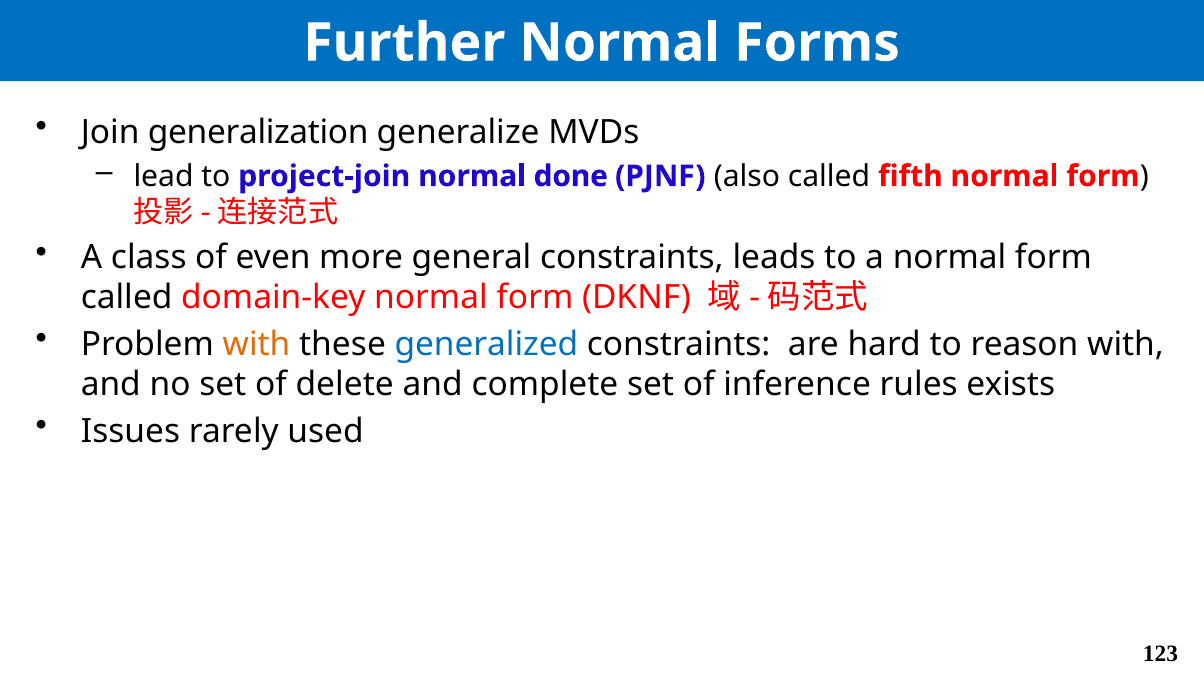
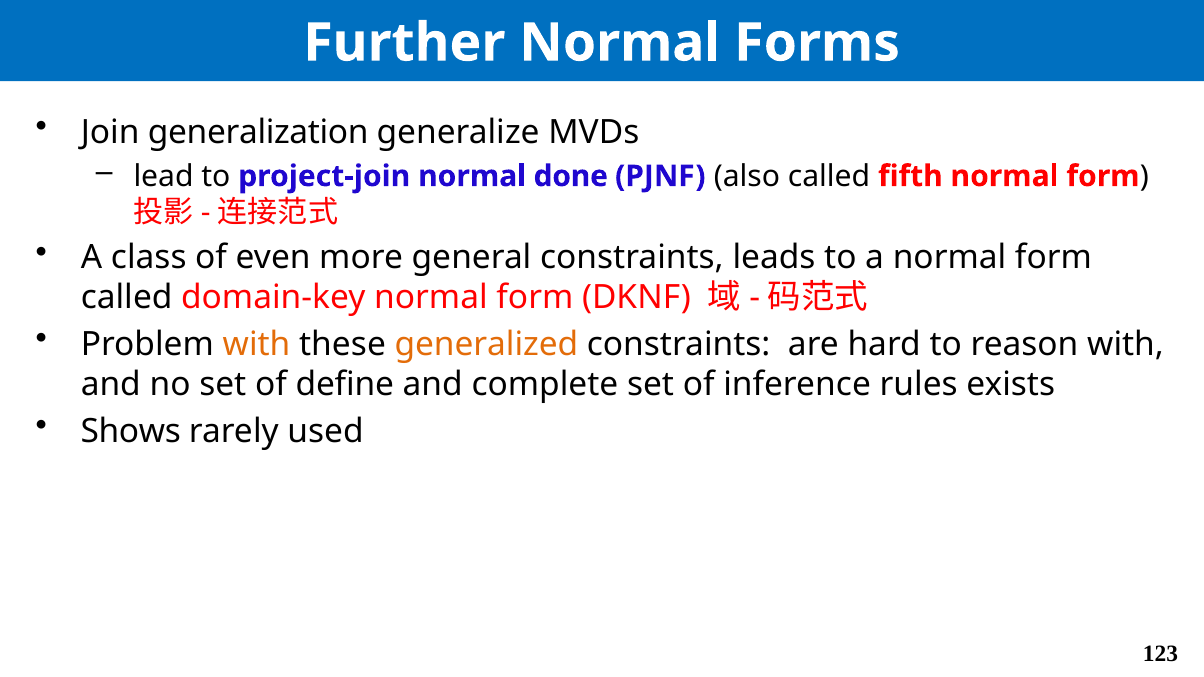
generalized colour: blue -> orange (486, 344)
delete: delete -> define (345, 385)
Issues: Issues -> Shows (131, 431)
